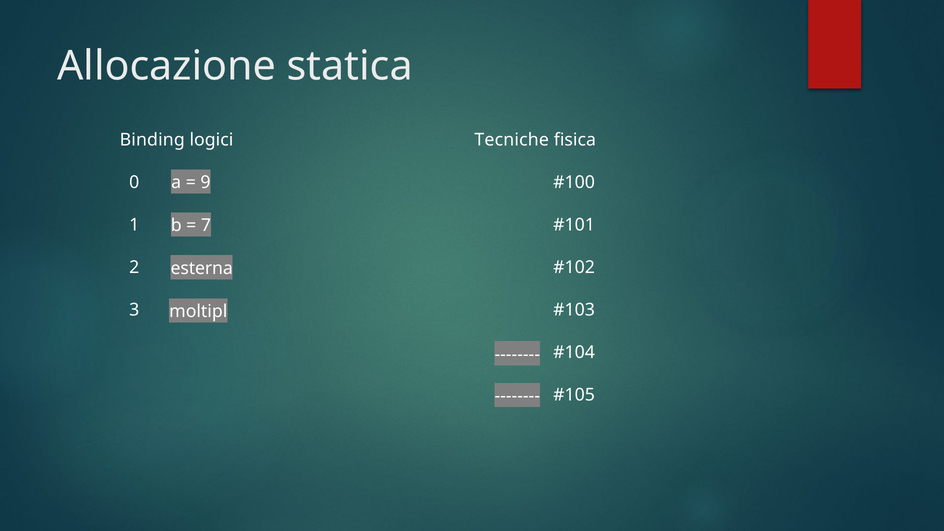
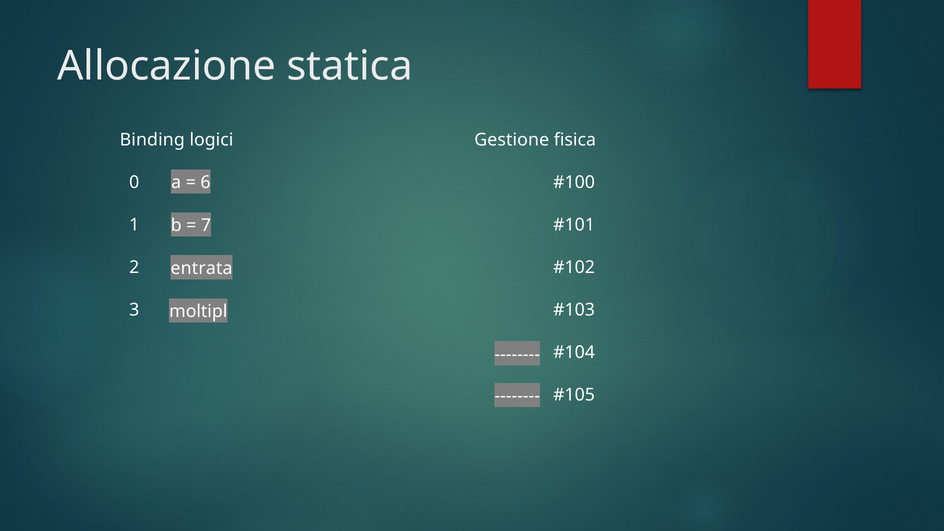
Tecniche: Tecniche -> Gestione (512, 140)
9: 9 -> 6 (205, 183)
esterna: esterna -> entrata (202, 268)
